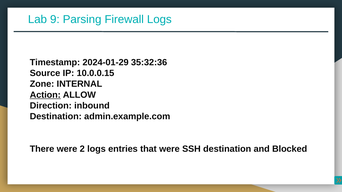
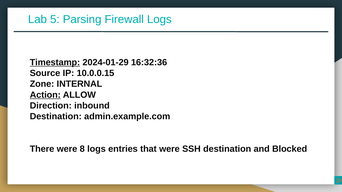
9: 9 -> 5 (55, 19)
Timestamp underline: none -> present (55, 63)
35:32:36: 35:32:36 -> 16:32:36 (149, 63)
2: 2 -> 8 (82, 149)
